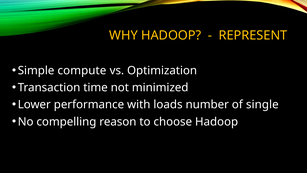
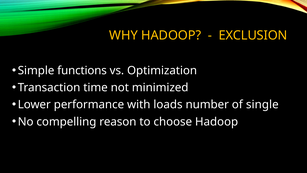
REPRESENT: REPRESENT -> EXCLUSION (253, 35)
compute: compute -> functions (82, 70)
